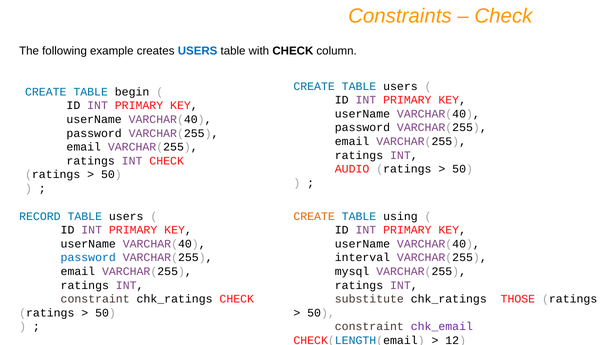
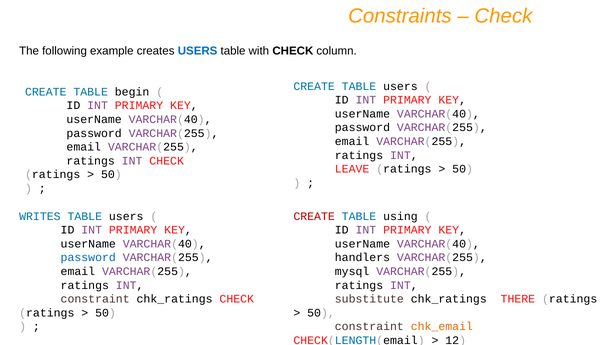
AUDIO: AUDIO -> LEAVE (352, 169)
RECORD: RECORD -> WRITES (40, 217)
CREATE colour: orange -> red (314, 217)
interval: interval -> handlers (362, 258)
THOSE: THOSE -> THERE (518, 299)
chk_email colour: purple -> orange (442, 327)
